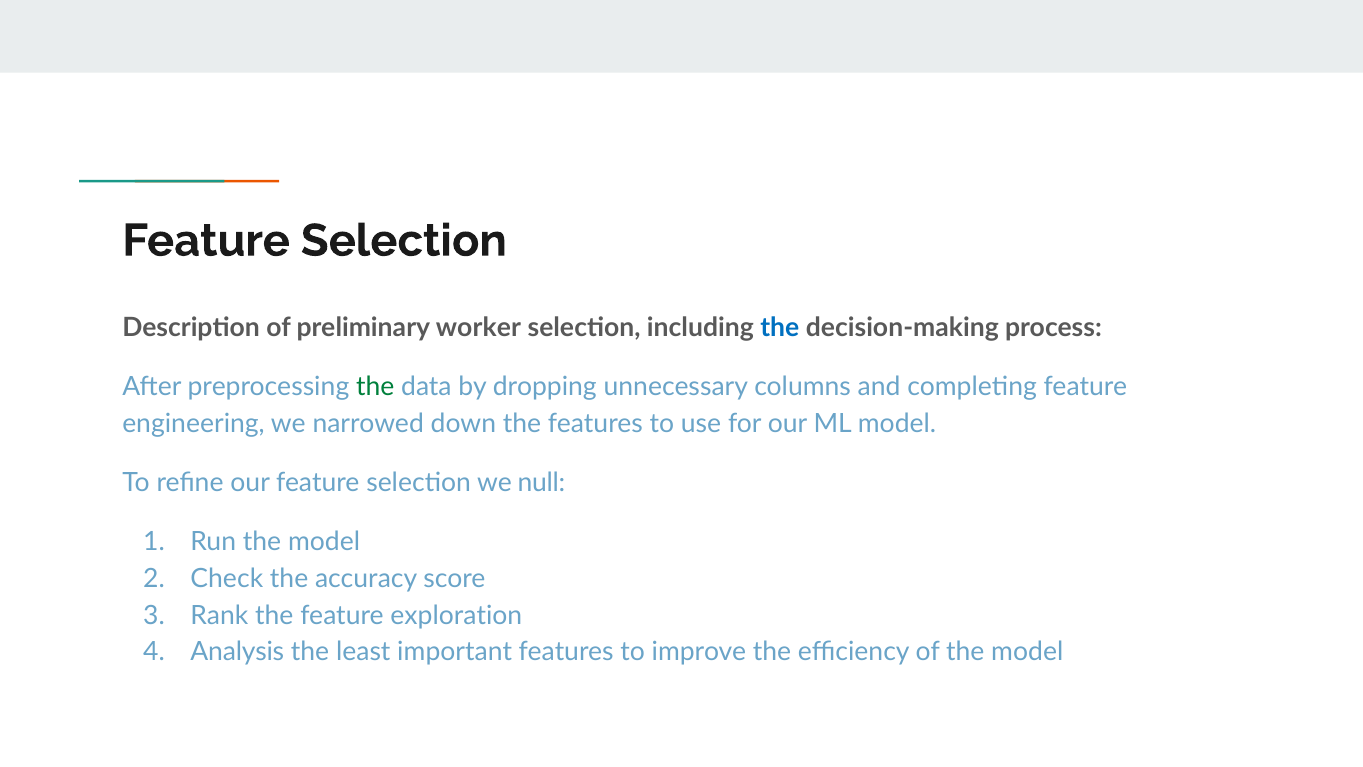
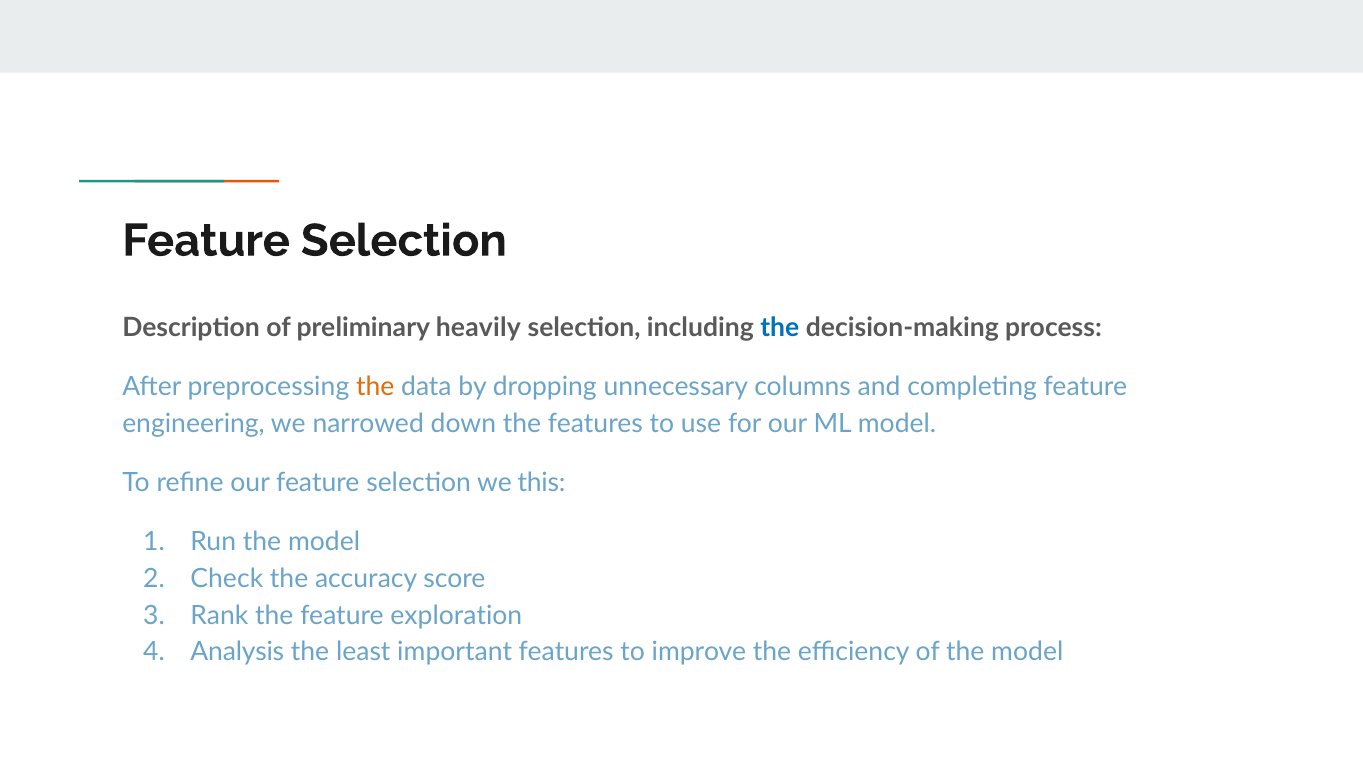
worker: worker -> heavily (478, 328)
the colour: green -> orange (375, 387)
null: null -> this (542, 483)
